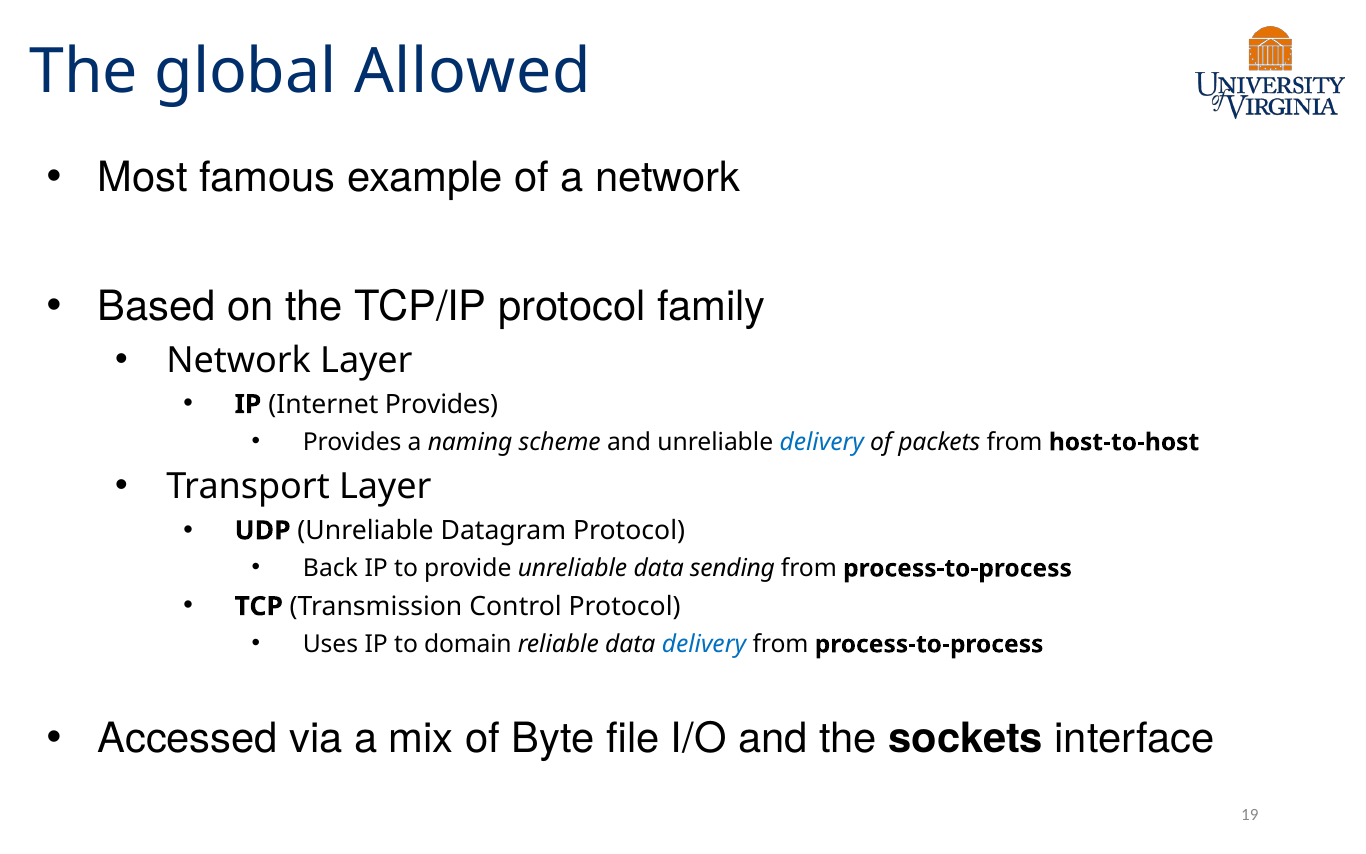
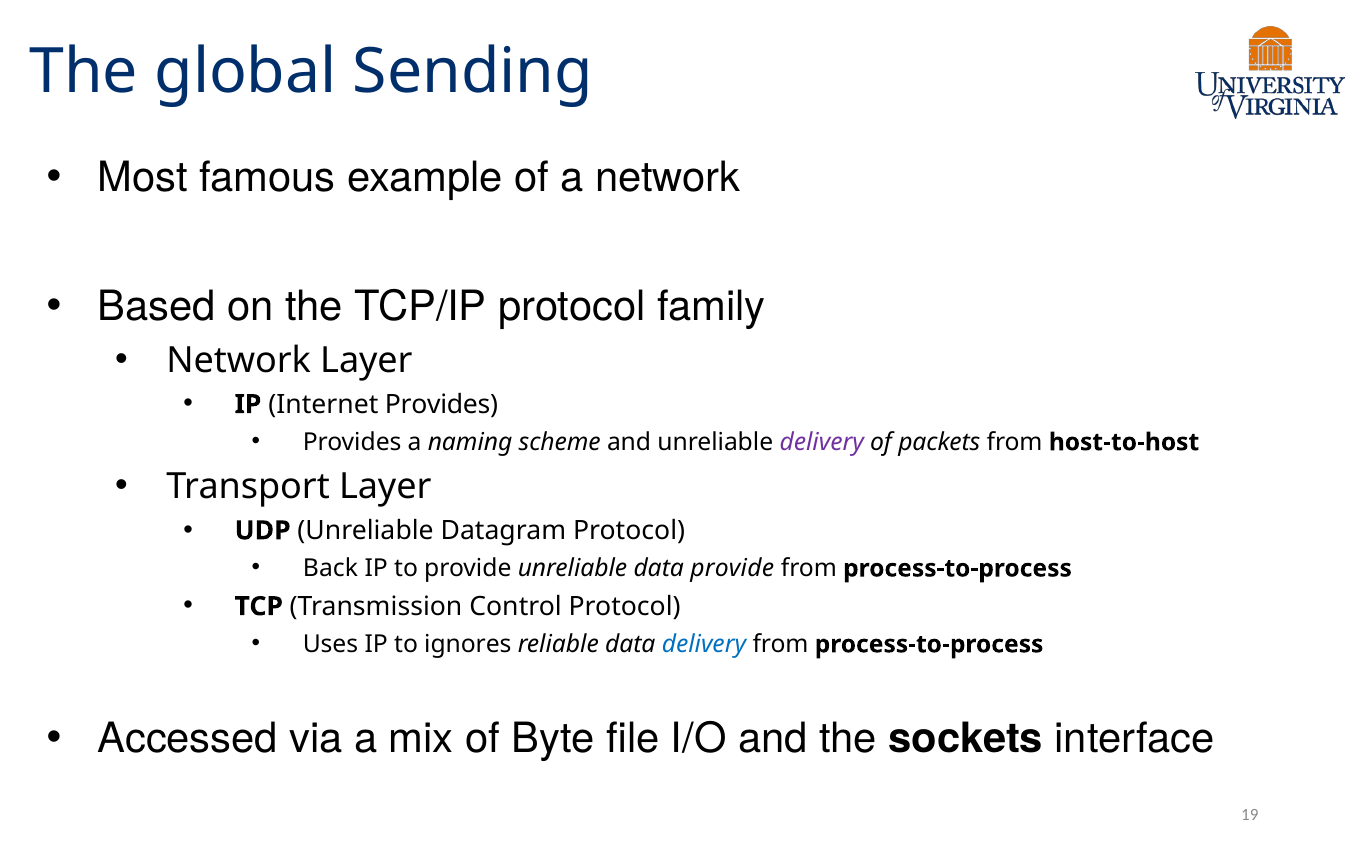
Allowed: Allowed -> Sending (473, 72)
delivery colour: blue -> purple (822, 442)
data sending: sending -> provide (732, 568)
domain: domain -> ignores (468, 644)
